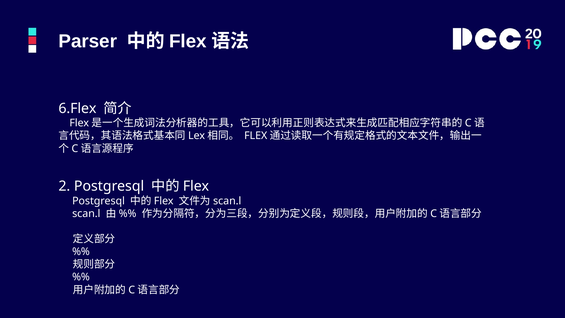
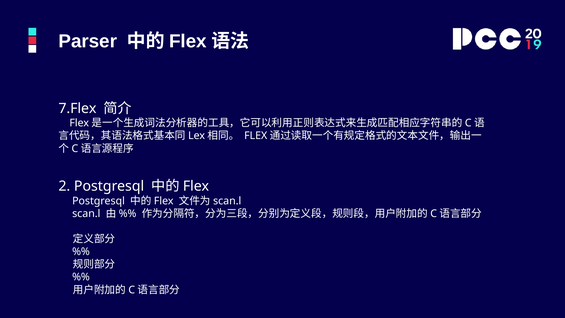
6.Flex: 6.Flex -> 7.Flex (77, 108)
